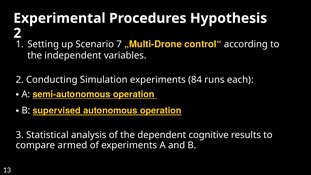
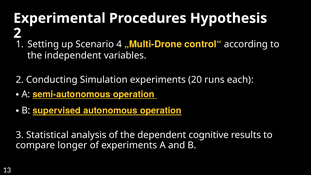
7: 7 -> 4 (119, 44)
84: 84 -> 20 (195, 80)
armed: armed -> longer (72, 145)
